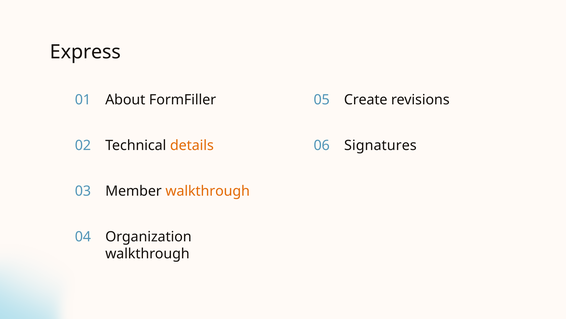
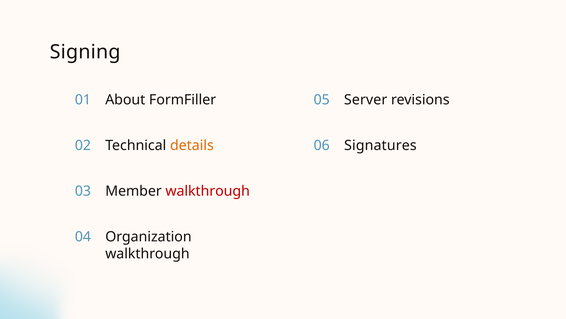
Express: Express -> Signing (85, 52)
Create: Create -> Server (366, 100)
walkthrough colour: orange -> red (208, 191)
